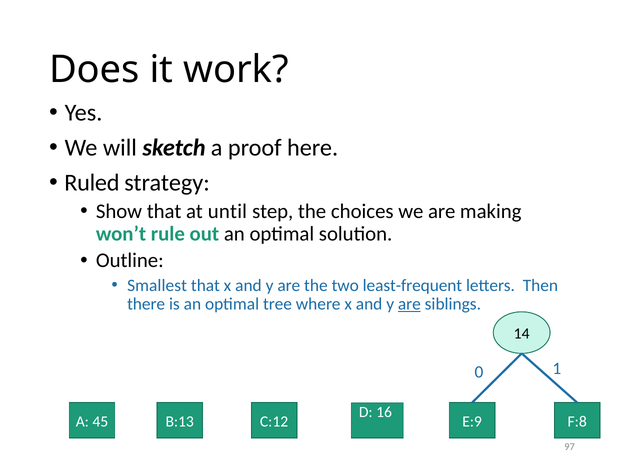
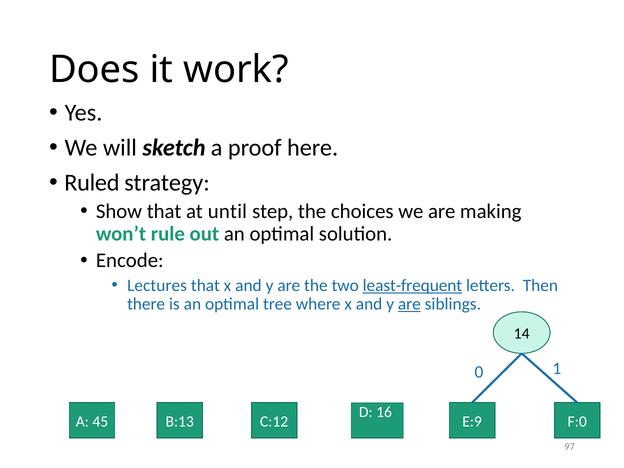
Outline: Outline -> Encode (130, 260)
Smallest: Smallest -> Lectures (157, 285)
least-frequent underline: none -> present (412, 285)
F:8: F:8 -> F:0 (577, 421)
